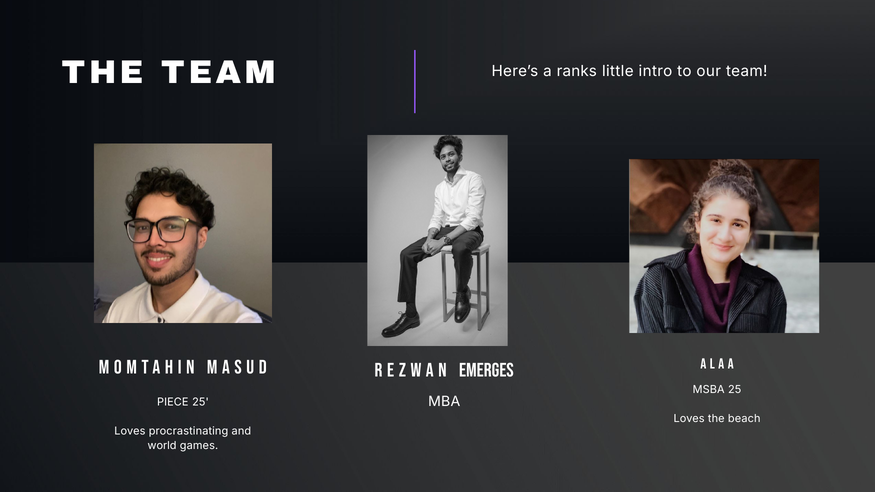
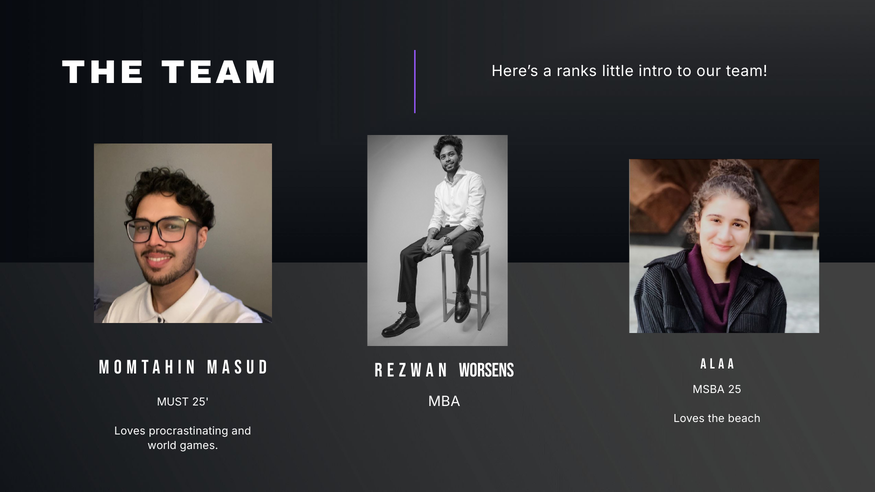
EMERGES: EMERGES -> WORSENS (487, 371)
PIECE: PIECE -> MUST (173, 402)
